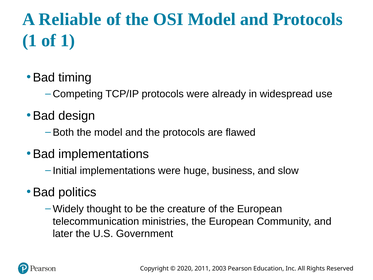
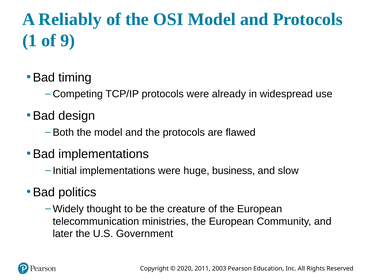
Reliable: Reliable -> Reliably (70, 19)
of 1: 1 -> 9 (68, 40)
